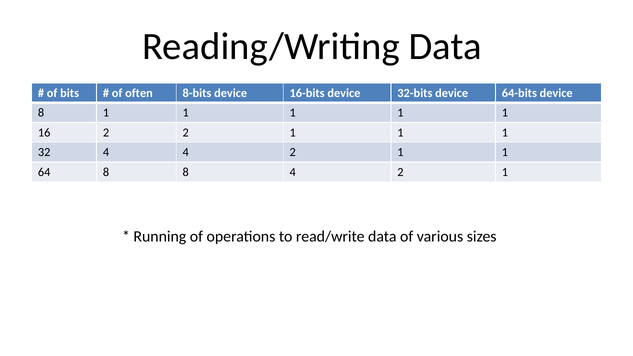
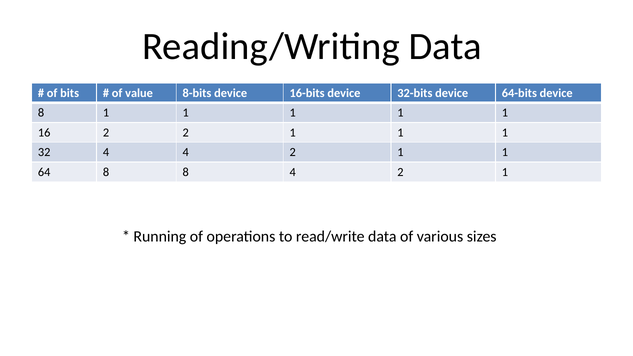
often: often -> value (139, 93)
